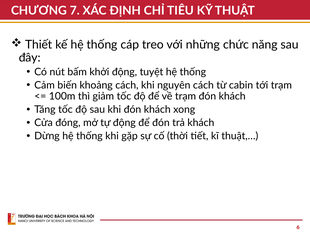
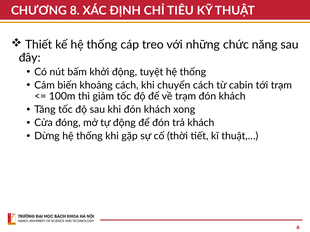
7: 7 -> 8 (75, 11)
nguyên: nguyên -> chuyển (174, 85)
